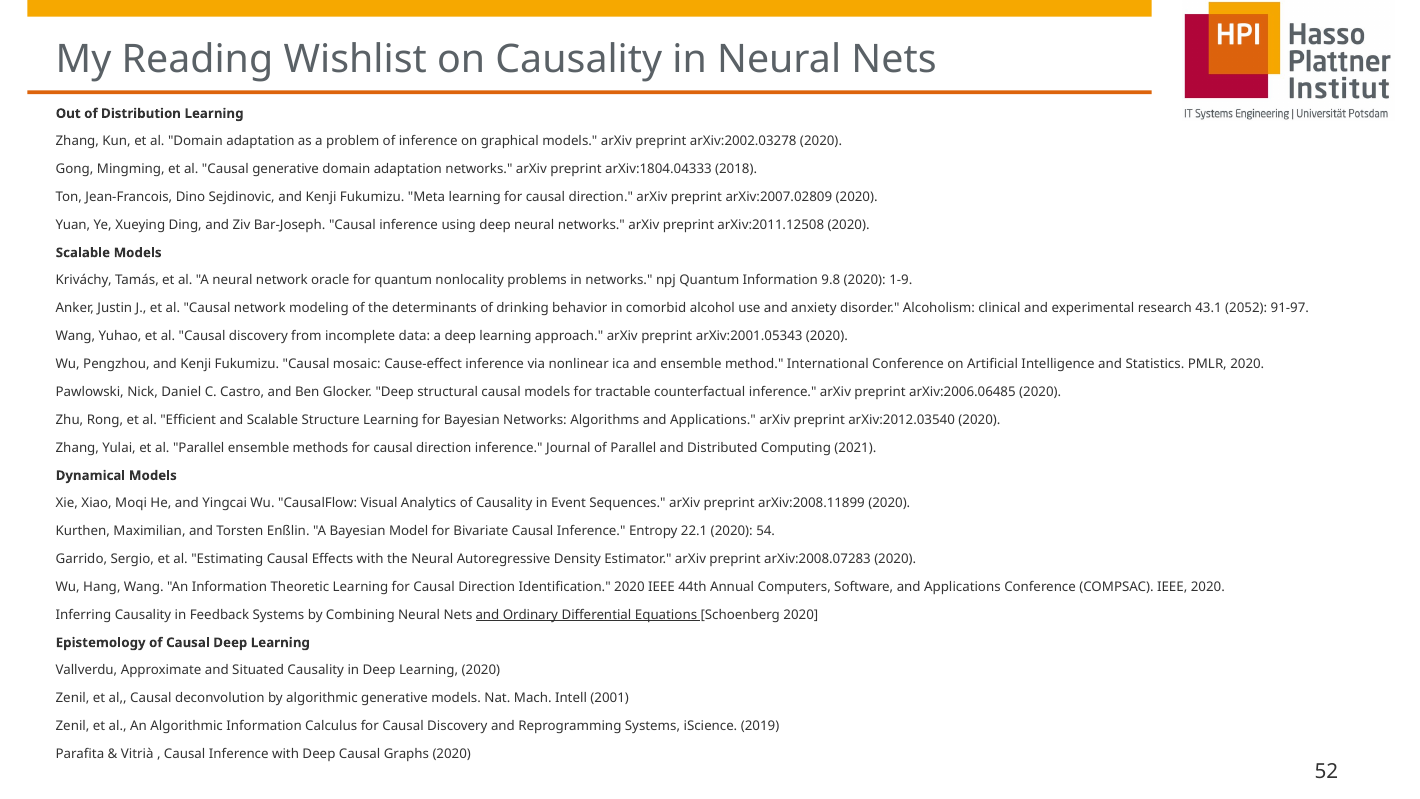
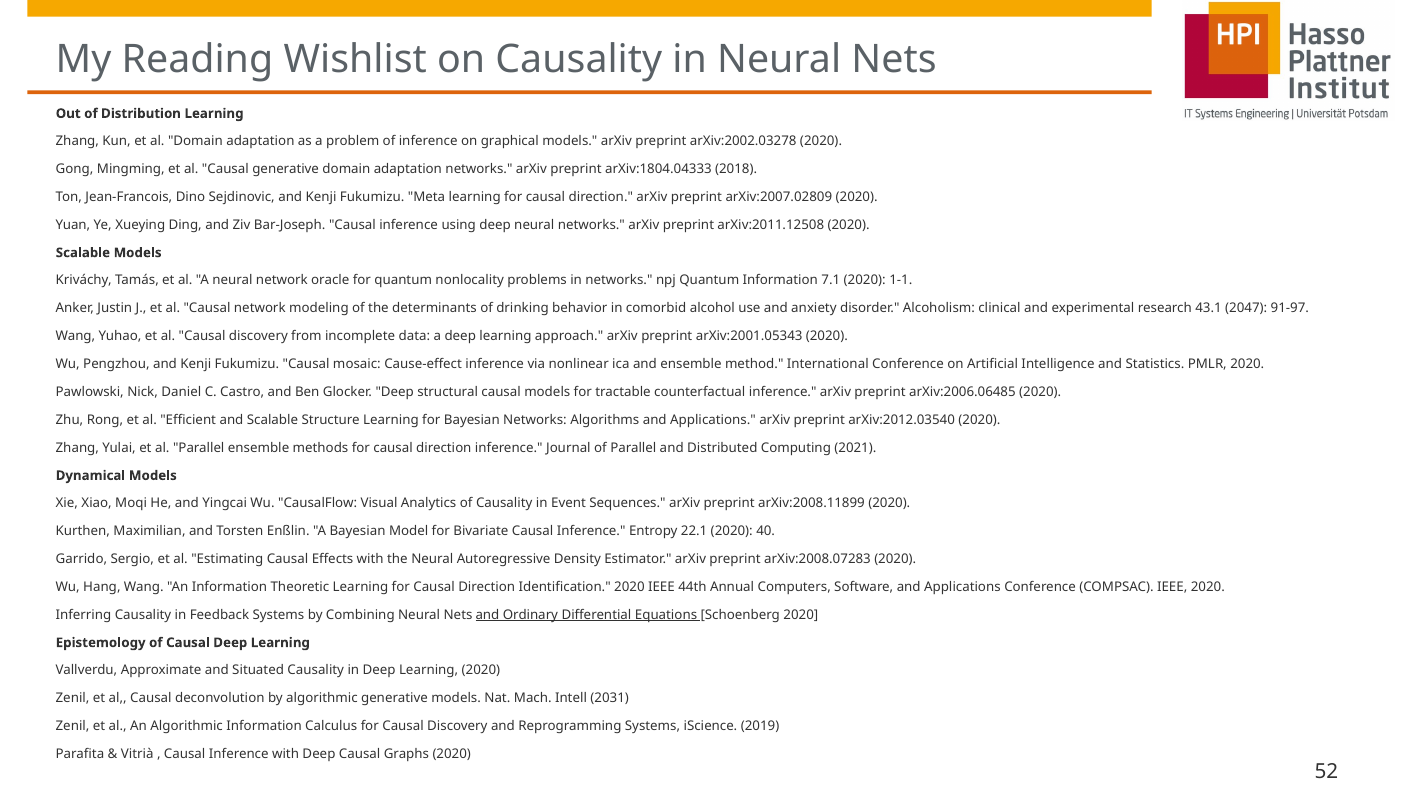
9.8: 9.8 -> 7.1 (831, 281)
1-9: 1-9 -> 1-1 (901, 281)
2052: 2052 -> 2047 (1246, 308)
54: 54 -> 40 (766, 531)
2001: 2001 -> 2031 (610, 698)
